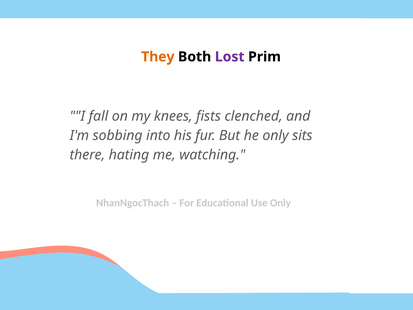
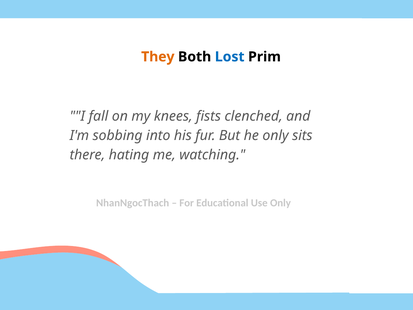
Lost colour: purple -> blue (230, 57)
